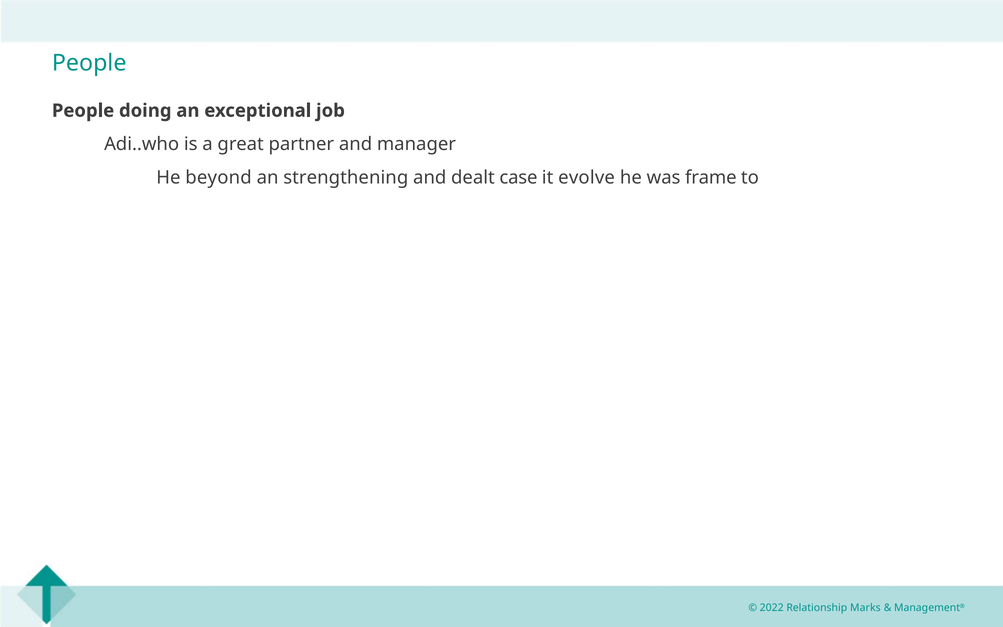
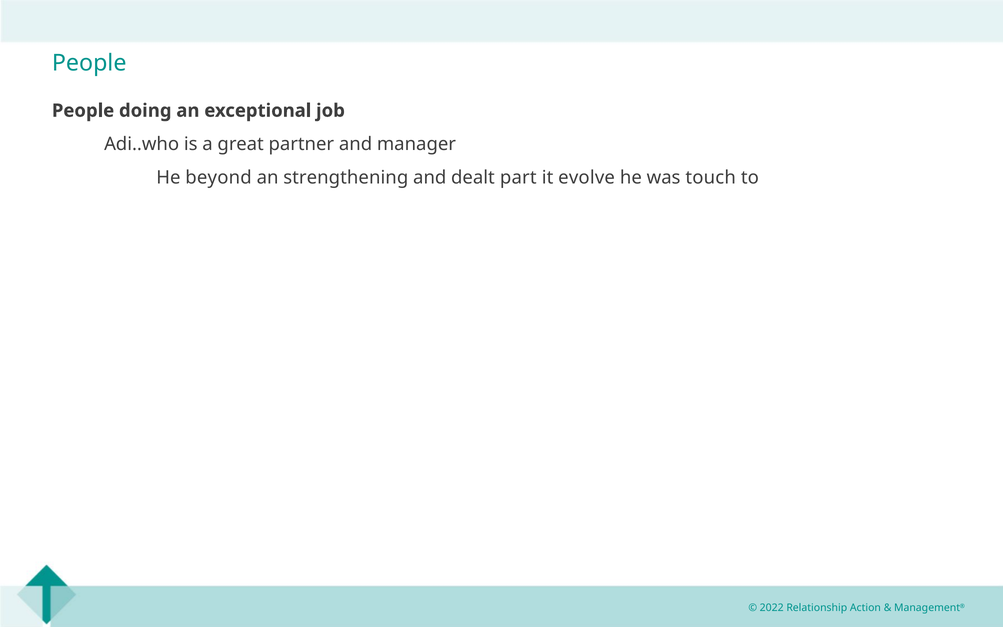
case: case -> part (518, 177)
frame: frame -> touch (711, 177)
Marks: Marks -> Action (865, 608)
